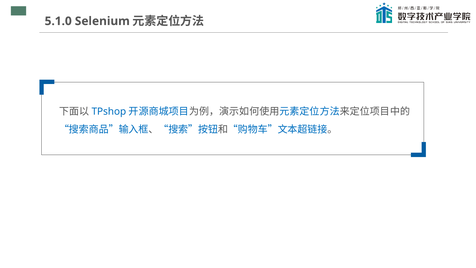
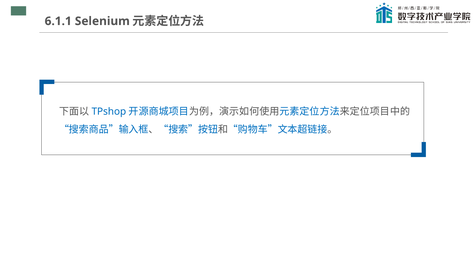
5.1.0: 5.1.0 -> 6.1.1 (58, 21)
